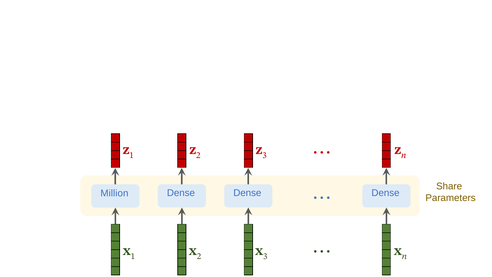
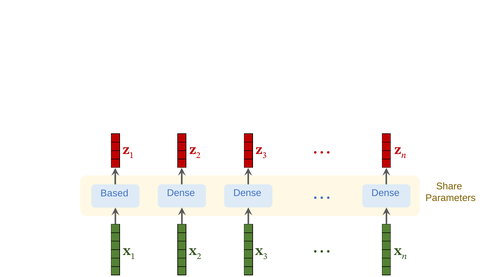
Million: Million -> Based (114, 193)
